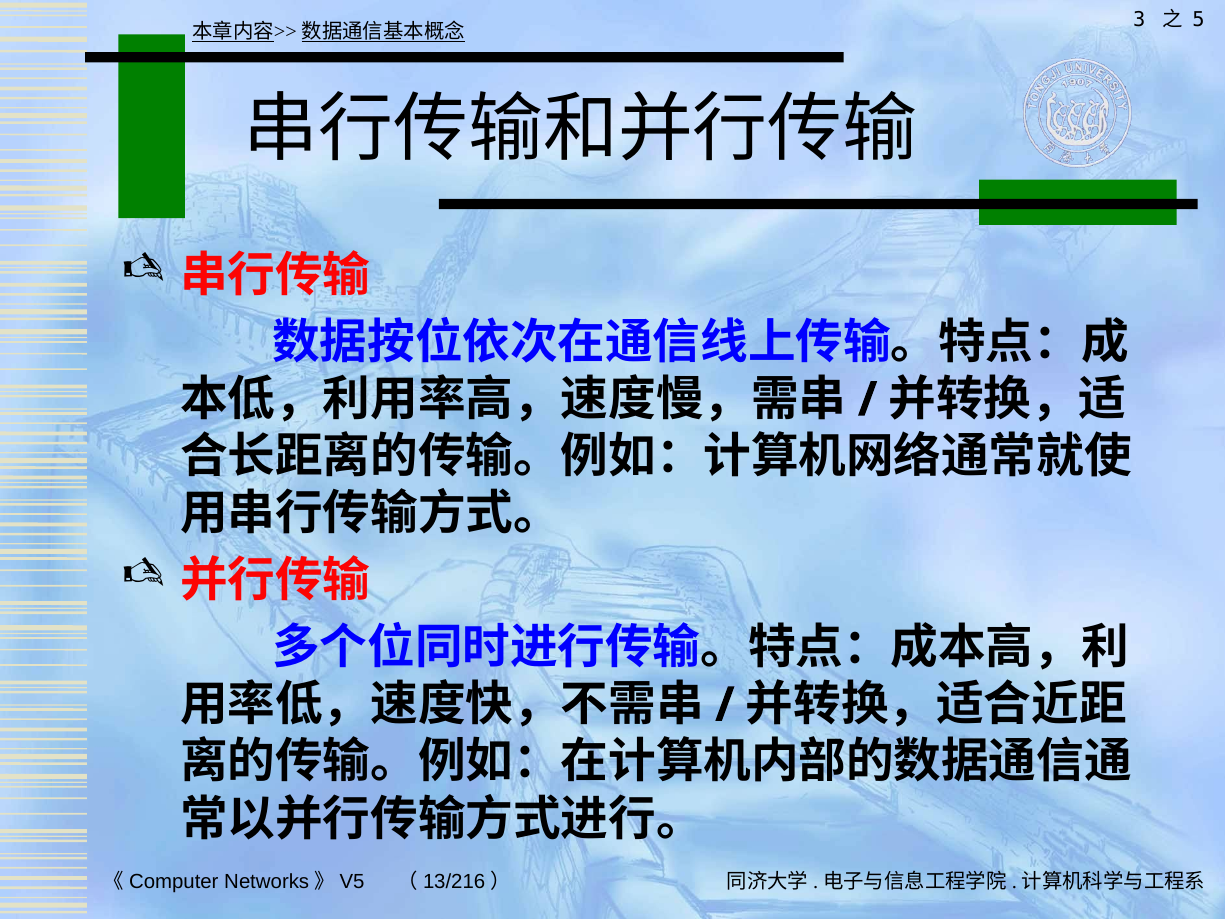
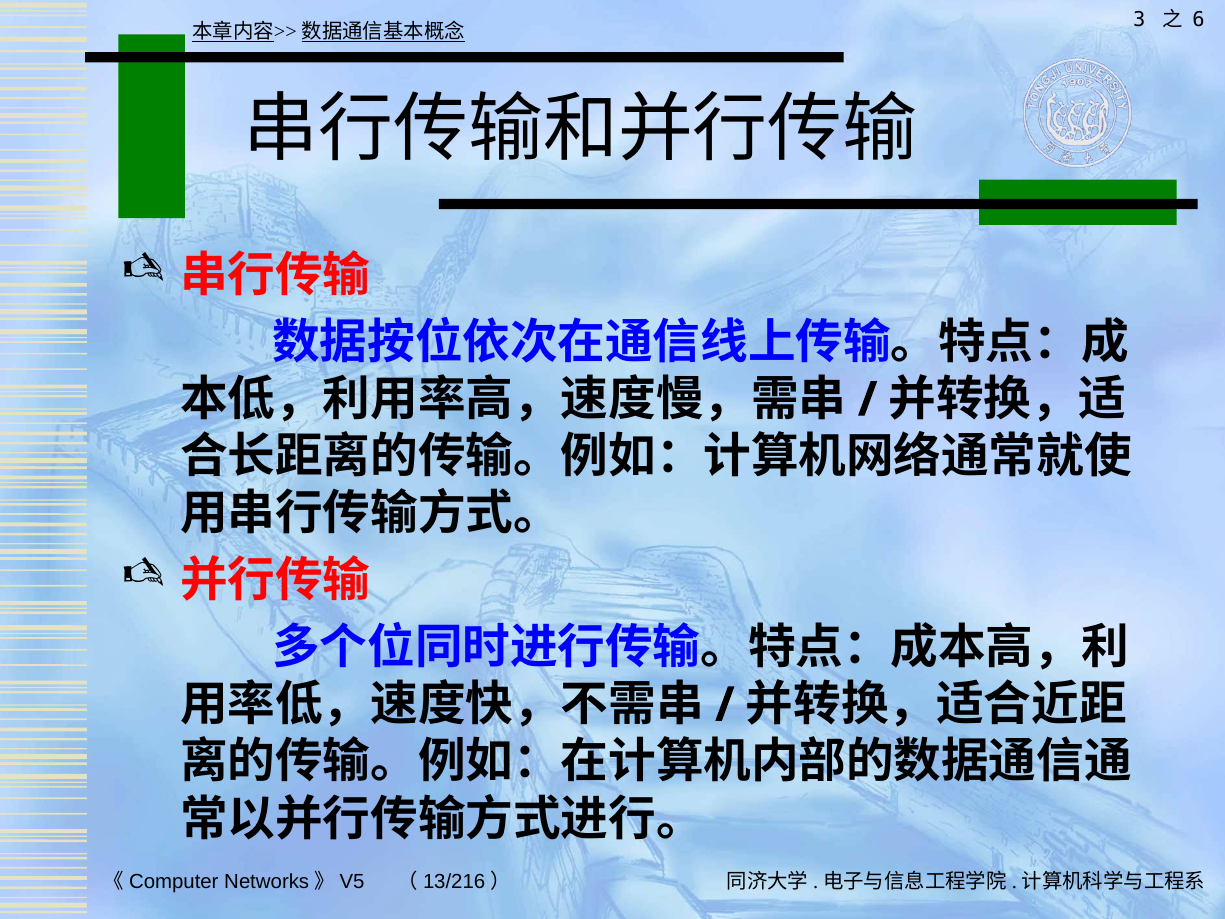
5: 5 -> 6 (1198, 20)
